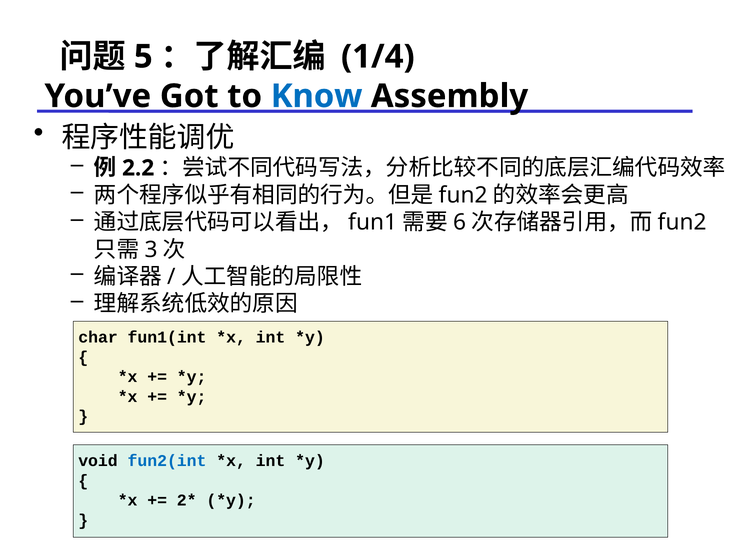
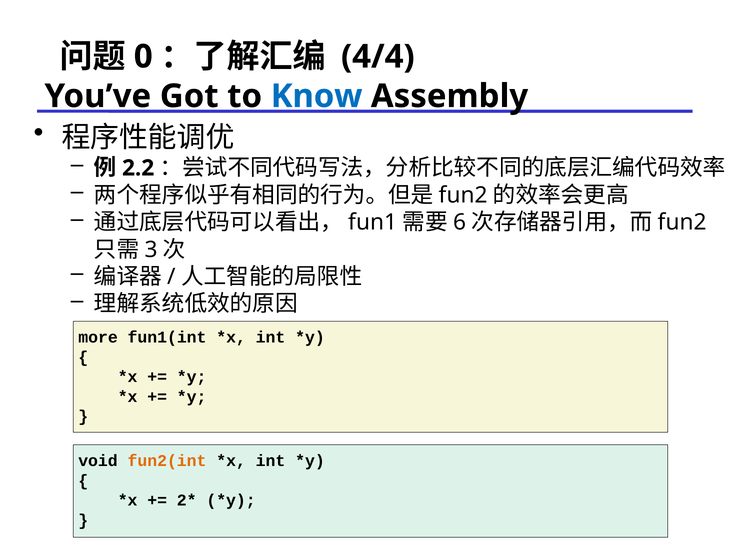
5: 5 -> 0 (143, 57)
1/4: 1/4 -> 4/4 (378, 57)
char: char -> more (98, 338)
fun2(int colour: blue -> orange (167, 461)
